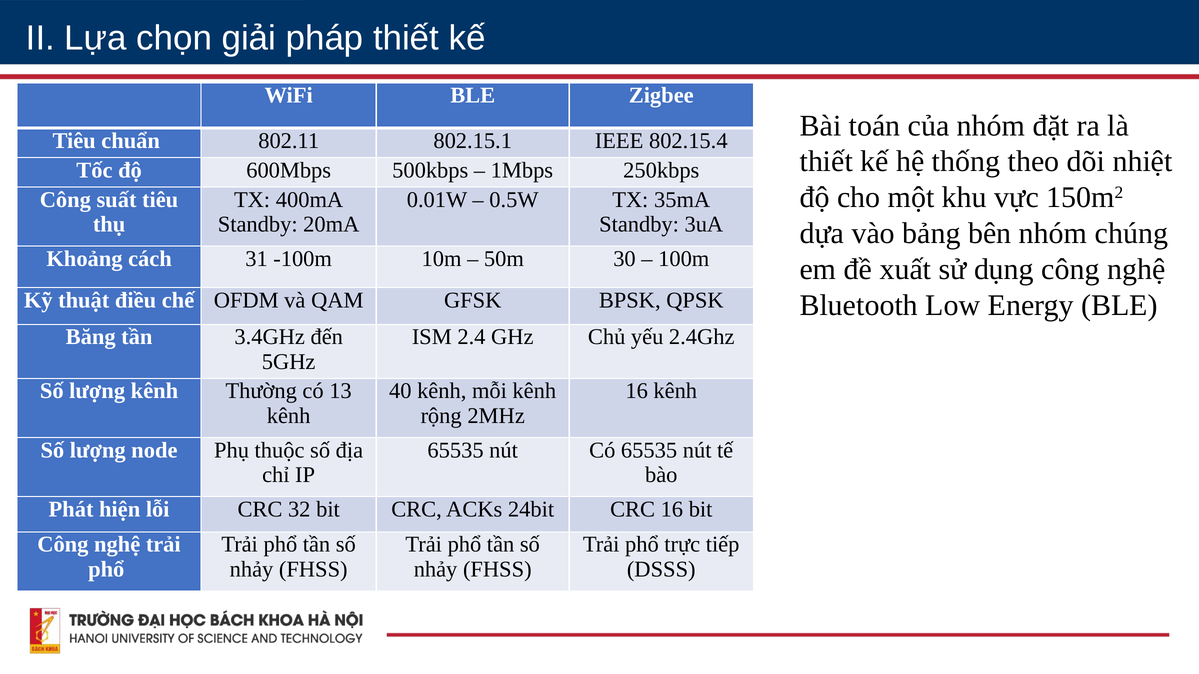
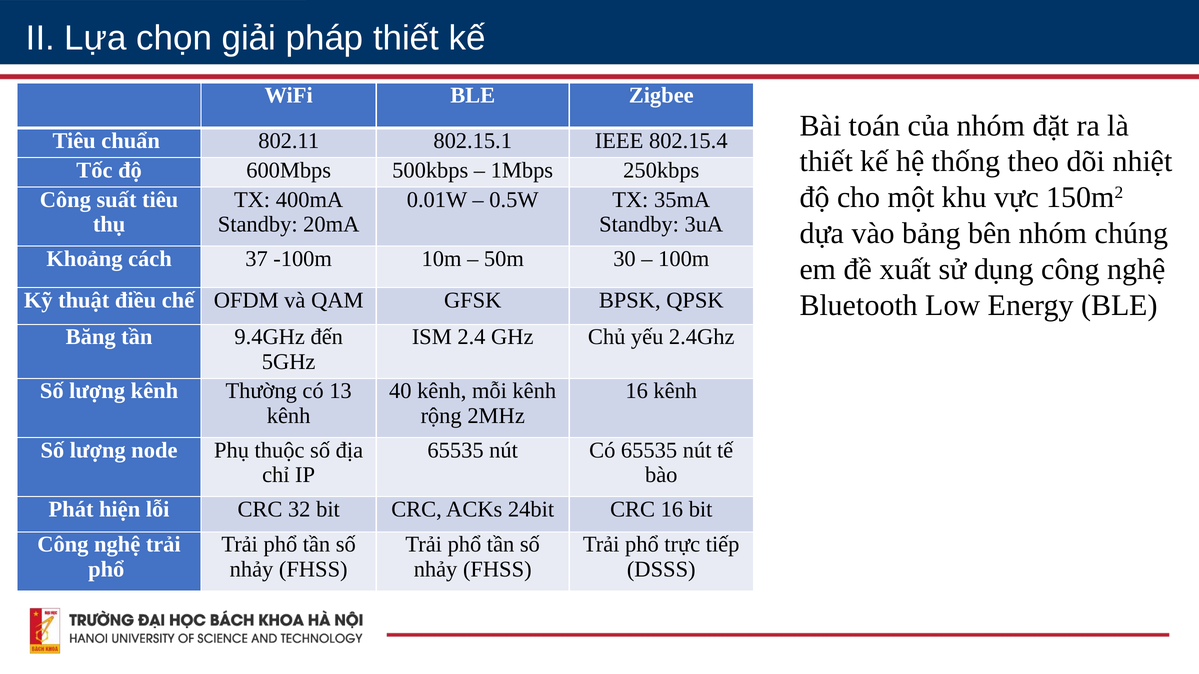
31: 31 -> 37 (257, 259)
3.4GHz: 3.4GHz -> 9.4GHz (270, 337)
